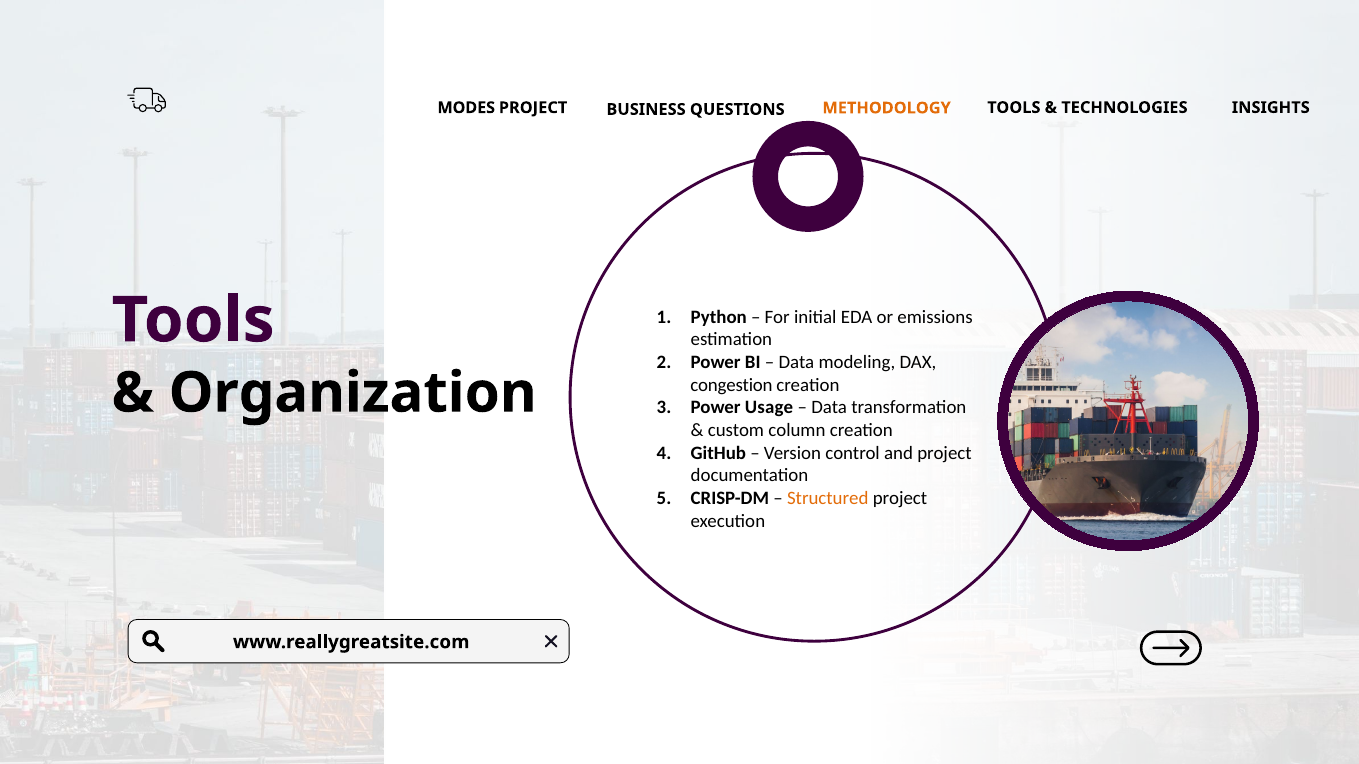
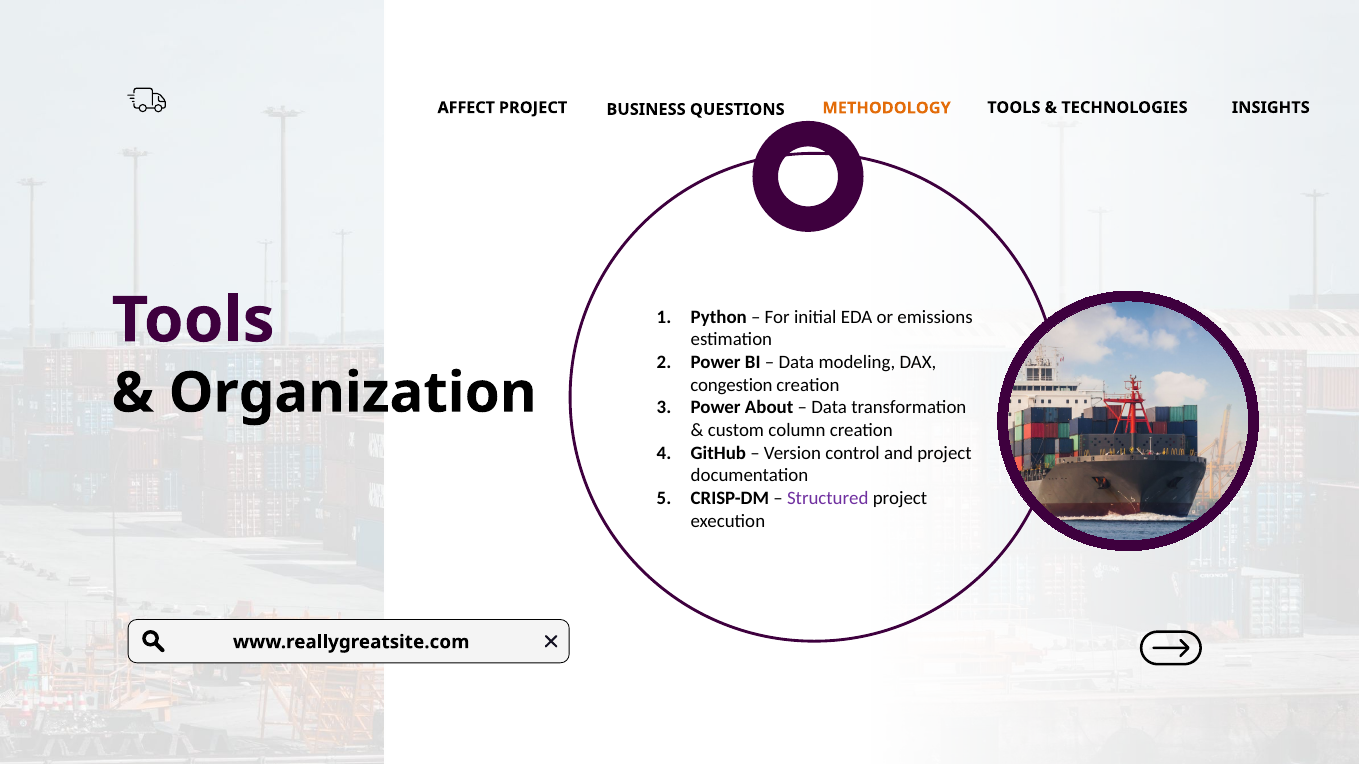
MODES: MODES -> AFFECT (466, 108)
Usage: Usage -> About (769, 408)
Structured colour: orange -> purple (828, 499)
